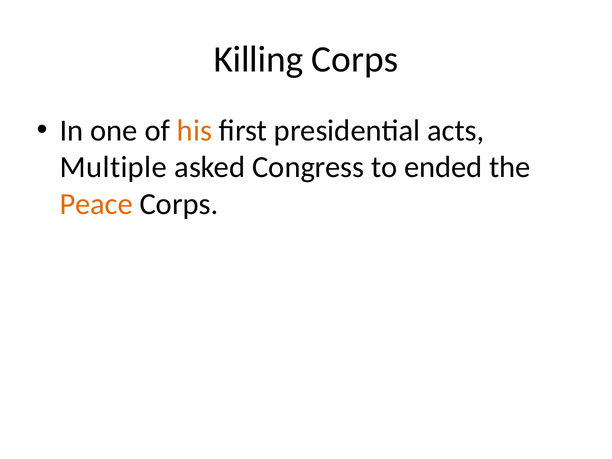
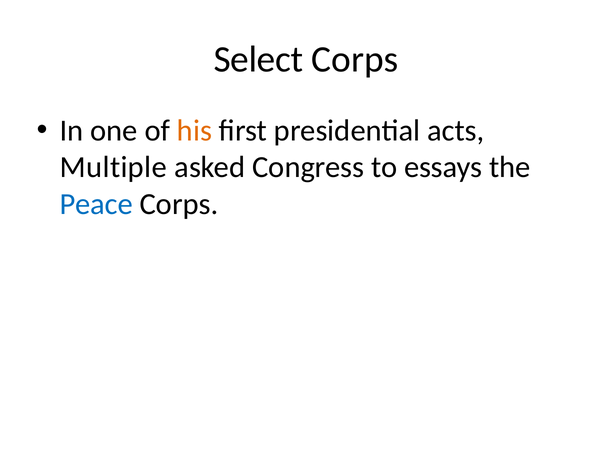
Killing: Killing -> Select (258, 59)
ended: ended -> essays (443, 167)
Peace colour: orange -> blue (96, 204)
